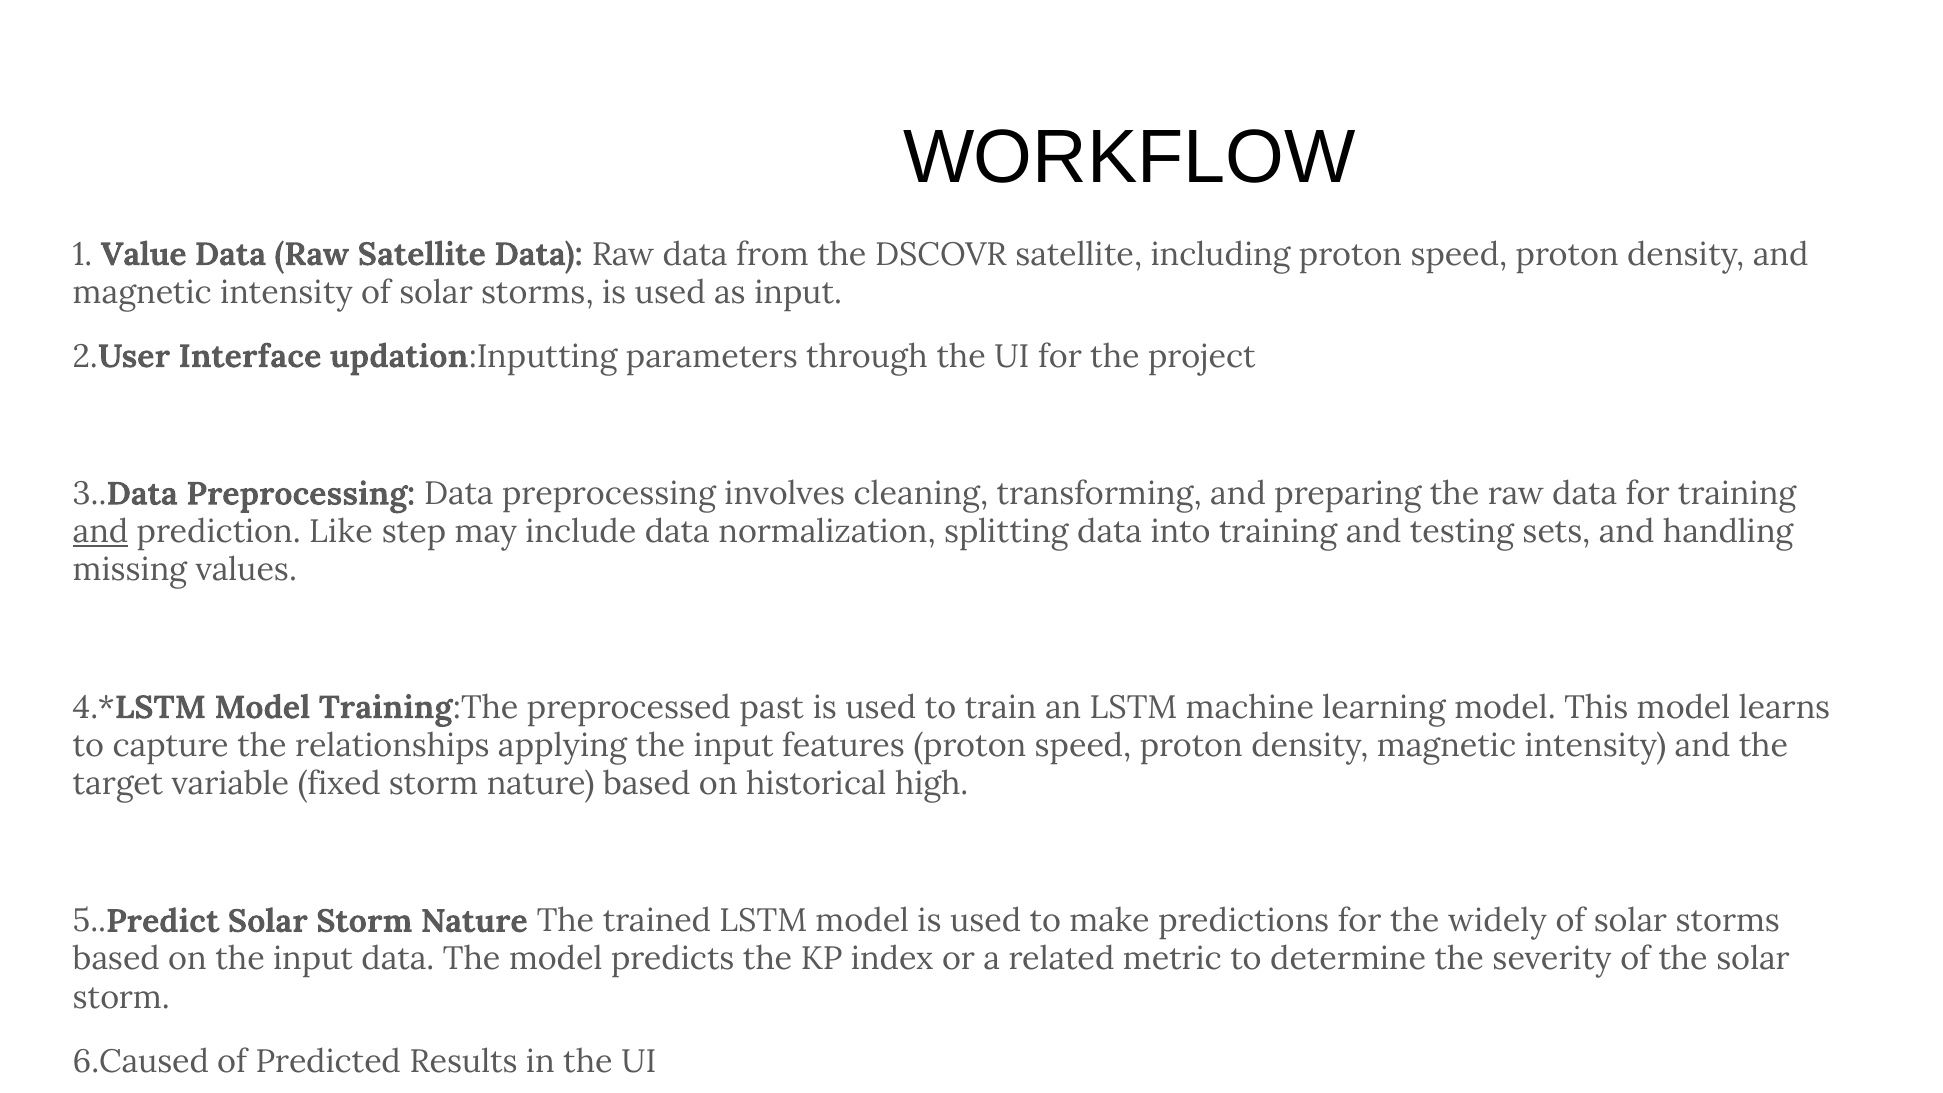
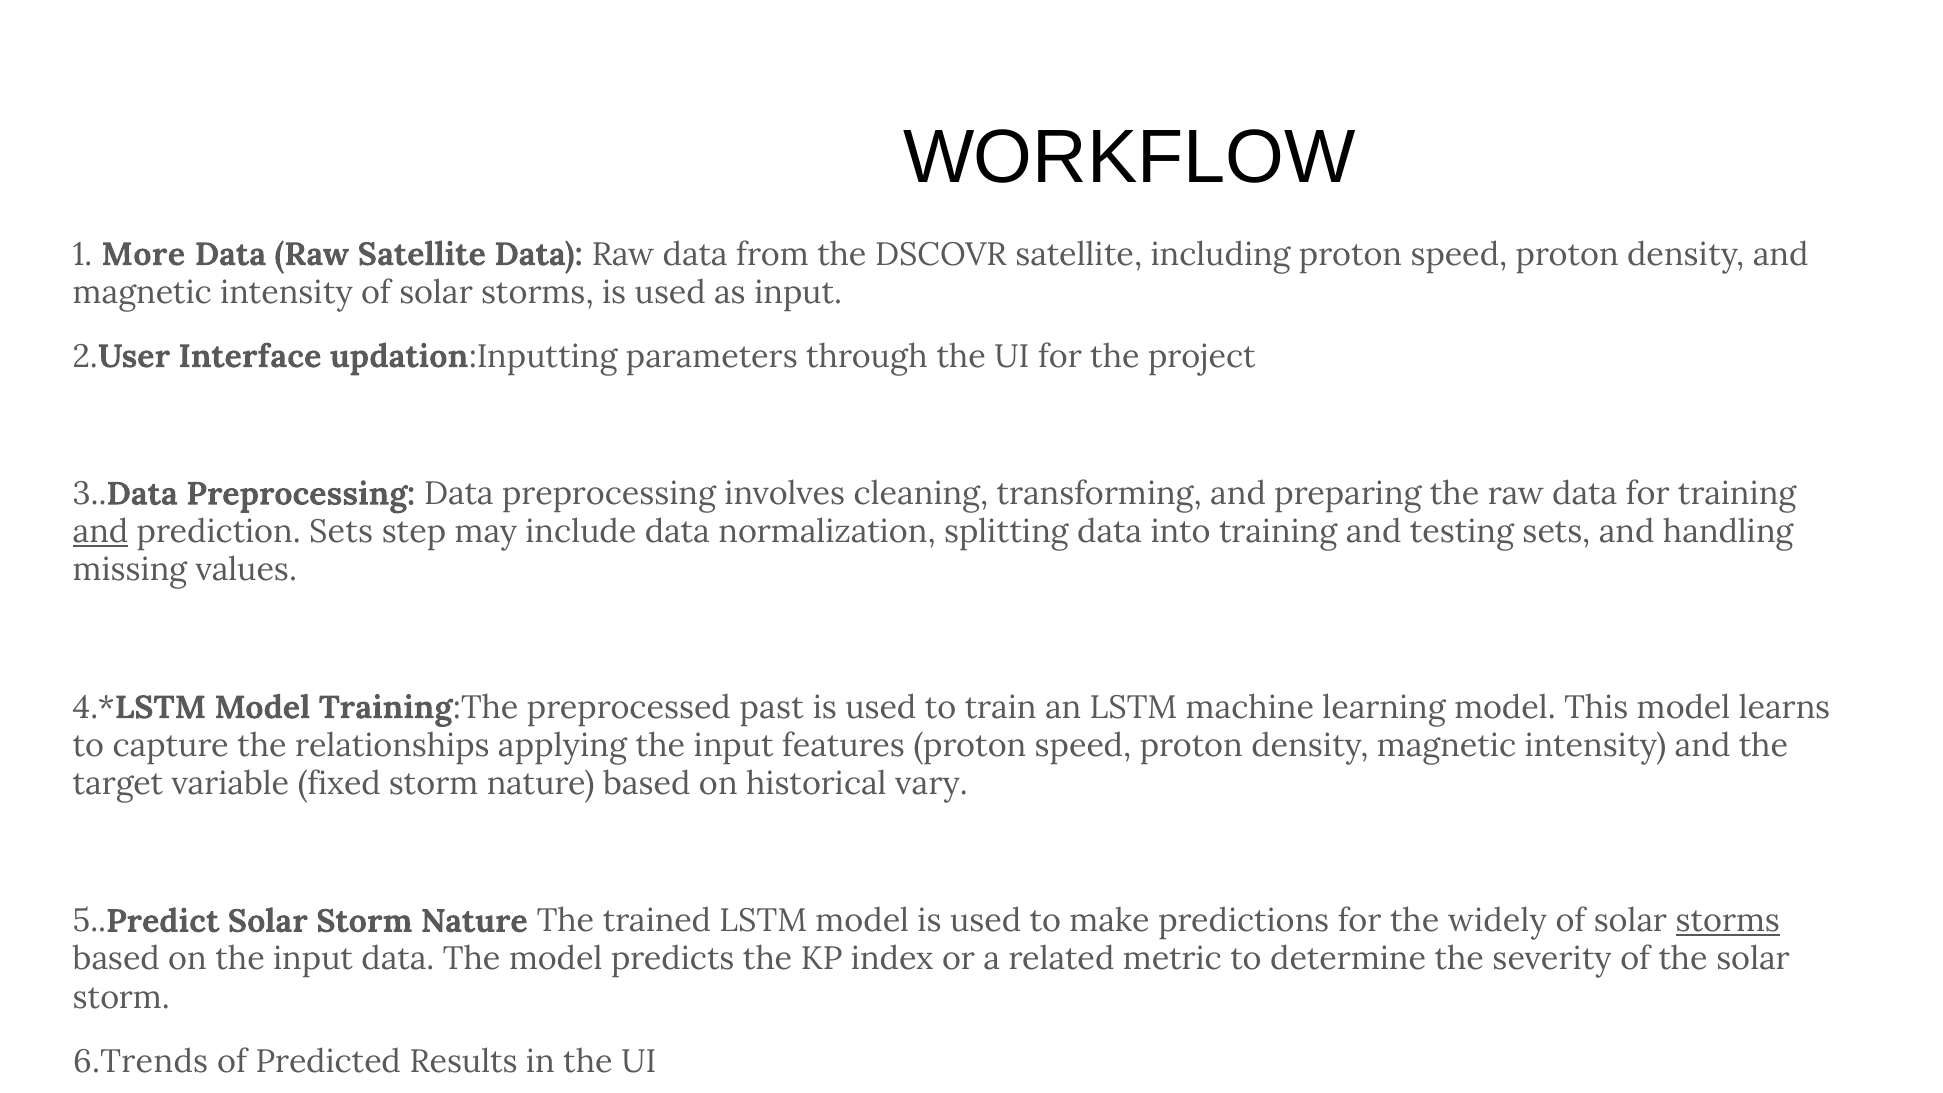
Value: Value -> More (143, 254)
prediction Like: Like -> Sets (341, 532)
high: high -> vary (932, 784)
storms underline: none -> present (1728, 921)
6.Caused: 6.Caused -> 6.Trends (141, 1061)
